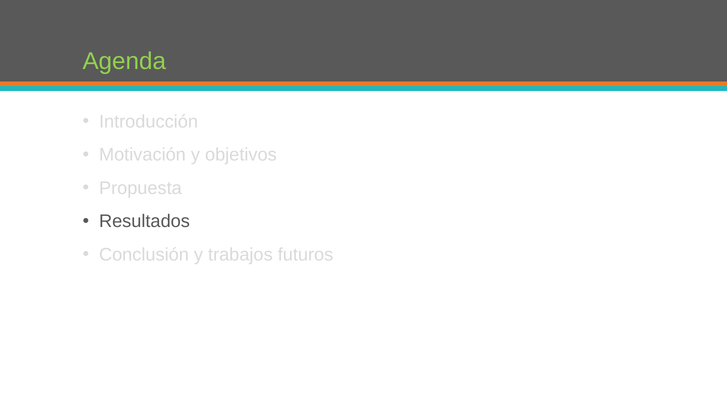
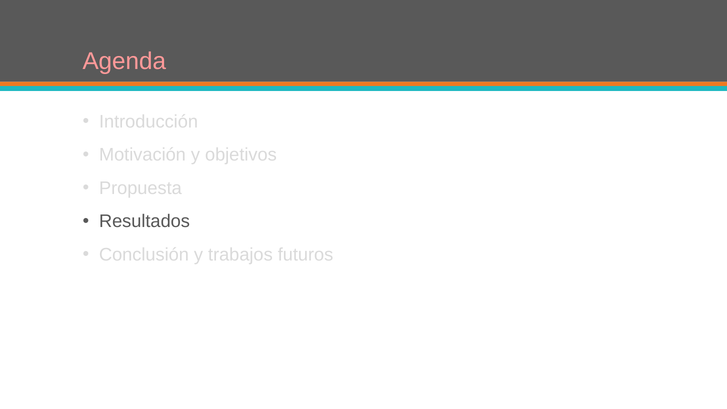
Agenda colour: light green -> pink (124, 61)
